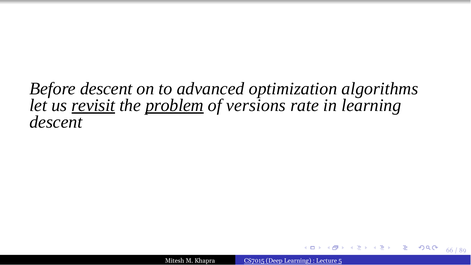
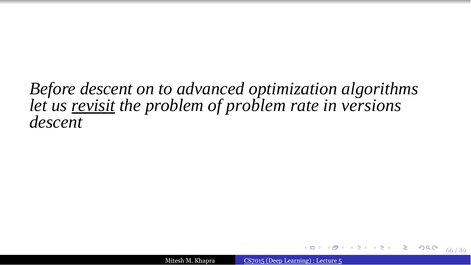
problem underline: present -> none (175, 105)
of versions: versions -> problem (256, 105)
in learning: learning -> versions (371, 105)
